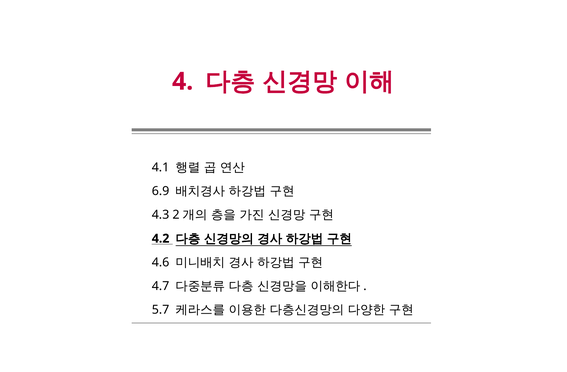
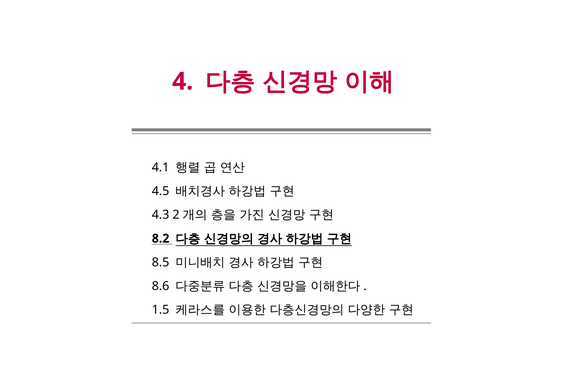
6.9: 6.9 -> 4.5 (161, 191)
4.2: 4.2 -> 8.2 (161, 239)
4.6: 4.6 -> 8.5 (161, 263)
4.7: 4.7 -> 8.6 (161, 286)
5.7: 5.7 -> 1.5 (161, 310)
